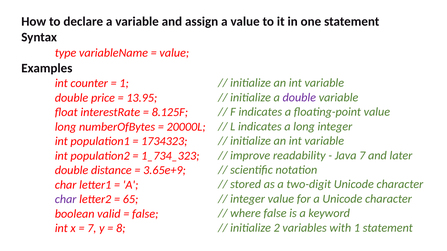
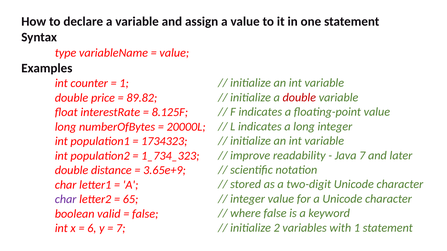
double colour: purple -> red (299, 98)
13.95: 13.95 -> 89.82 (142, 98)
7: 7 -> 6 (92, 229)
8: 8 -> 7 (121, 229)
